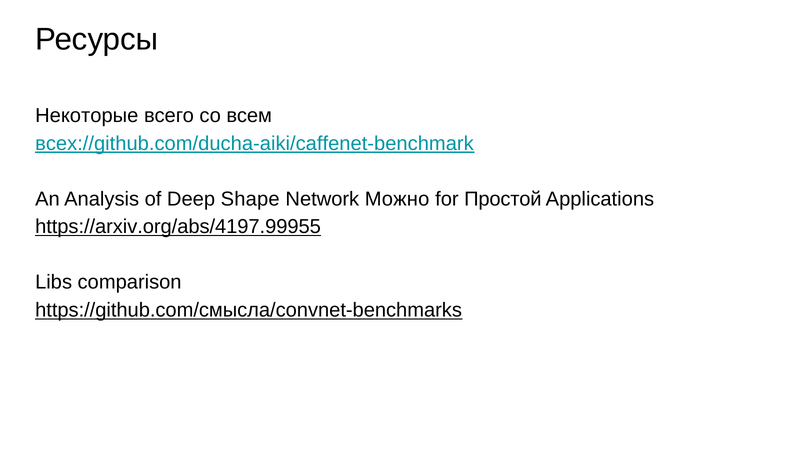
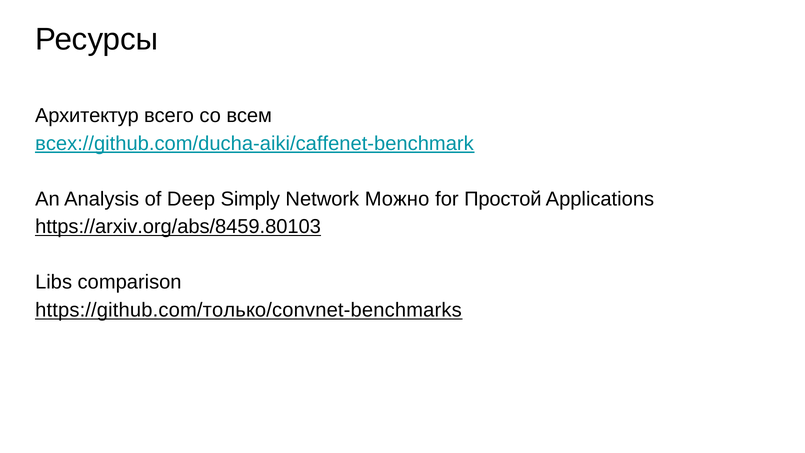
Некоторые: Некоторые -> Архитектур (87, 116)
Shape: Shape -> Simply (250, 199)
https://arxiv.org/abs/4197.99955: https://arxiv.org/abs/4197.99955 -> https://arxiv.org/abs/8459.80103 (178, 227)
https://github.com/смысла/convnet-benchmarks: https://github.com/смысла/convnet-benchmarks -> https://github.com/только/convnet-benchmarks (248, 310)
